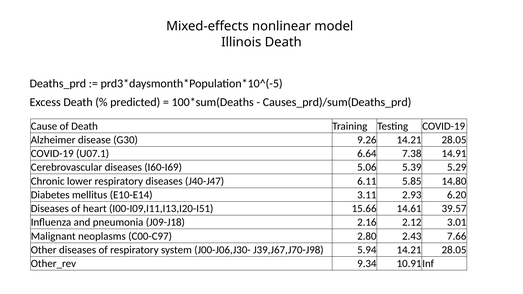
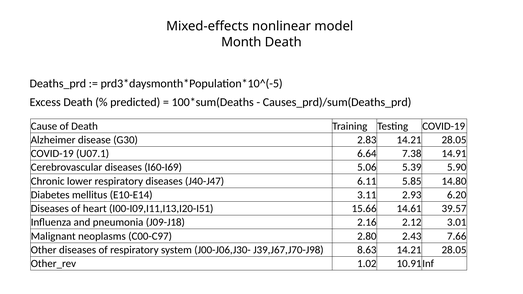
Illinois: Illinois -> Month (241, 42)
9.26: 9.26 -> 2.83 (367, 140)
5.29: 5.29 -> 5.90 (457, 167)
5.94: 5.94 -> 8.63 (367, 250)
9.34: 9.34 -> 1.02 (367, 264)
